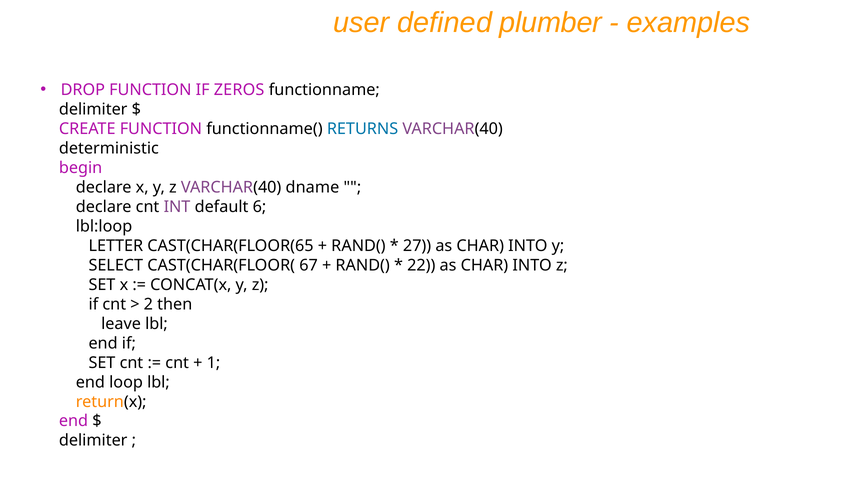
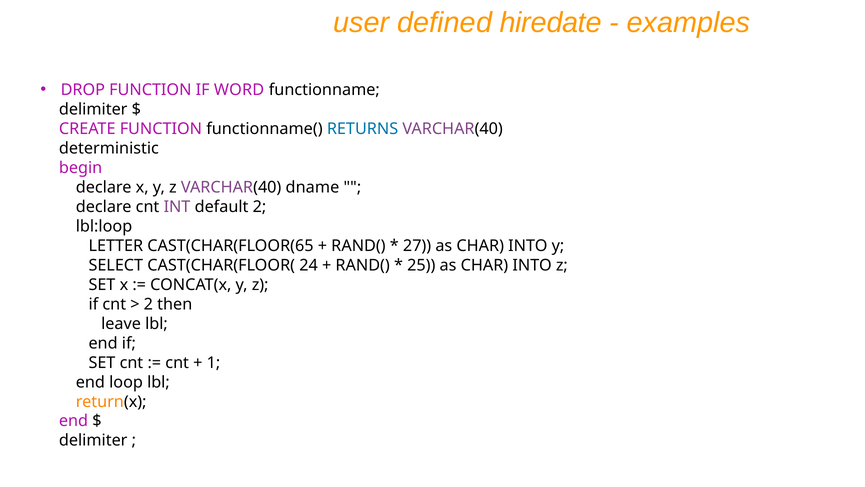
plumber: plumber -> hiredate (551, 23)
ZEROS: ZEROS -> WORD (239, 90)
default 6: 6 -> 2 (259, 207)
67: 67 -> 24 (309, 265)
22: 22 -> 25 (421, 265)
